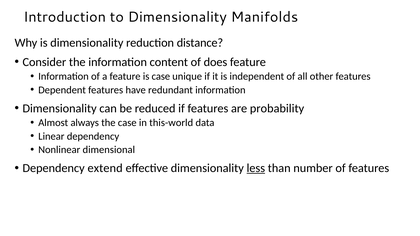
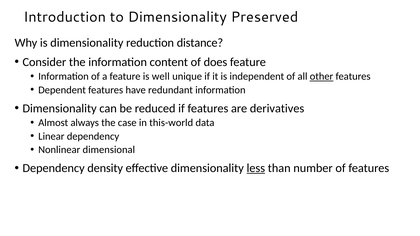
Manifolds: Manifolds -> Preserved (264, 17)
is case: case -> well (161, 77)
other underline: none -> present (322, 77)
probability: probability -> derivatives (277, 108)
extend: extend -> density (105, 168)
